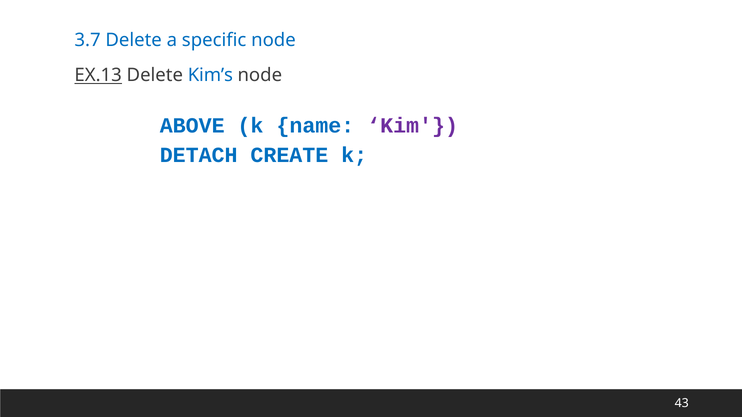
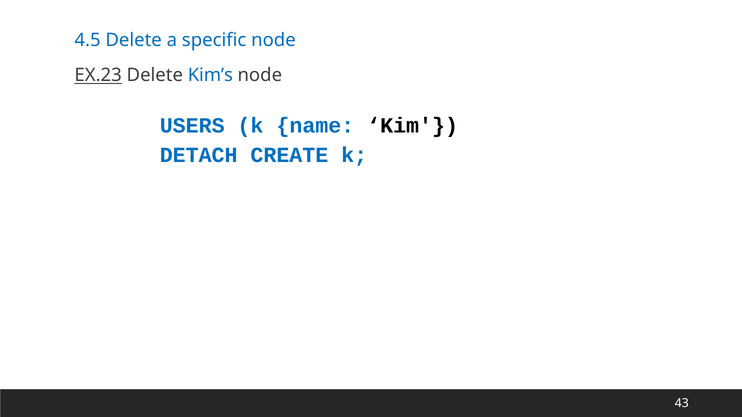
3.7: 3.7 -> 4.5 (88, 40)
EX.13: EX.13 -> EX.23 (98, 75)
ABOVE: ABOVE -> USERS (192, 126)
Kim colour: purple -> black (413, 126)
